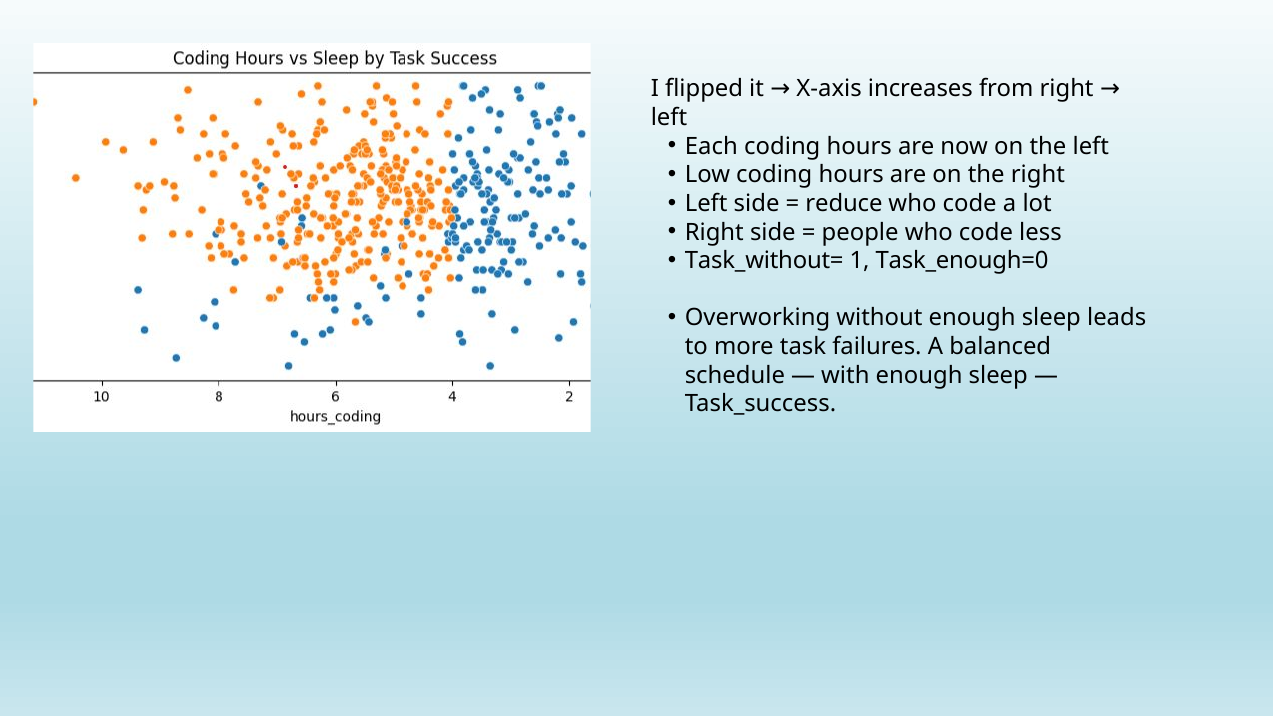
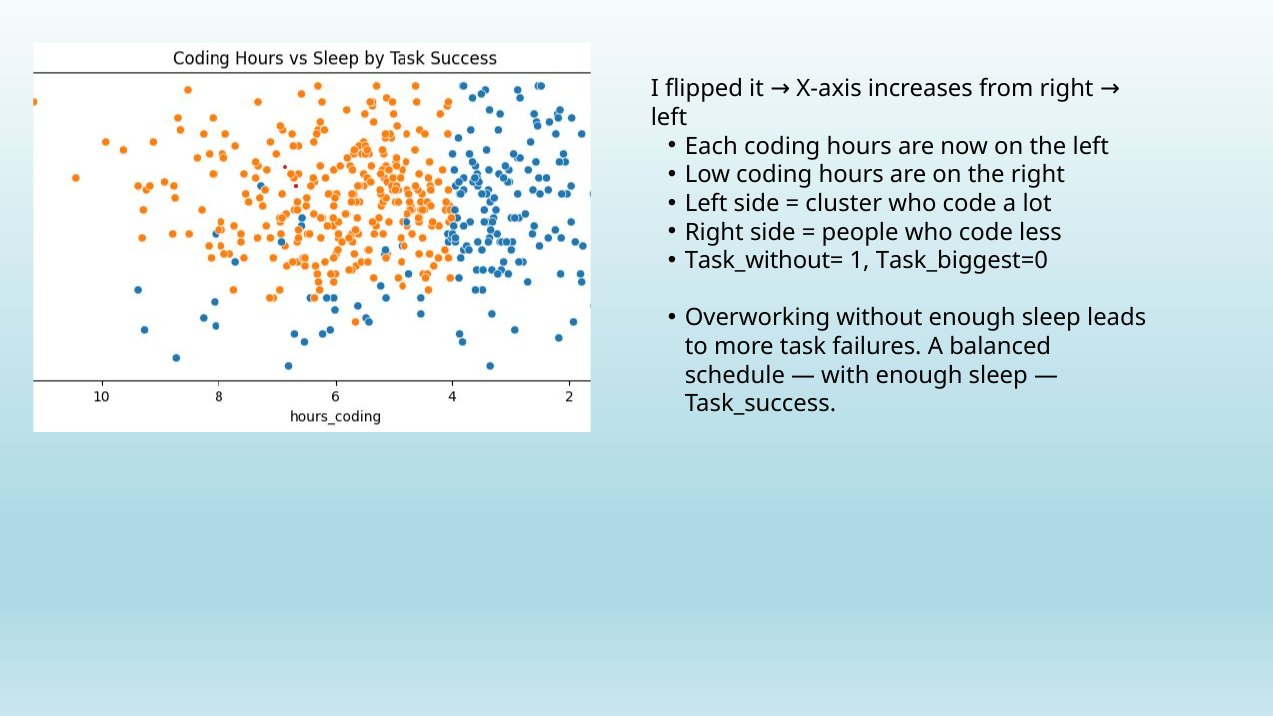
reduce: reduce -> cluster (844, 204)
Task_enough=0: Task_enough=0 -> Task_biggest=0 (962, 261)
